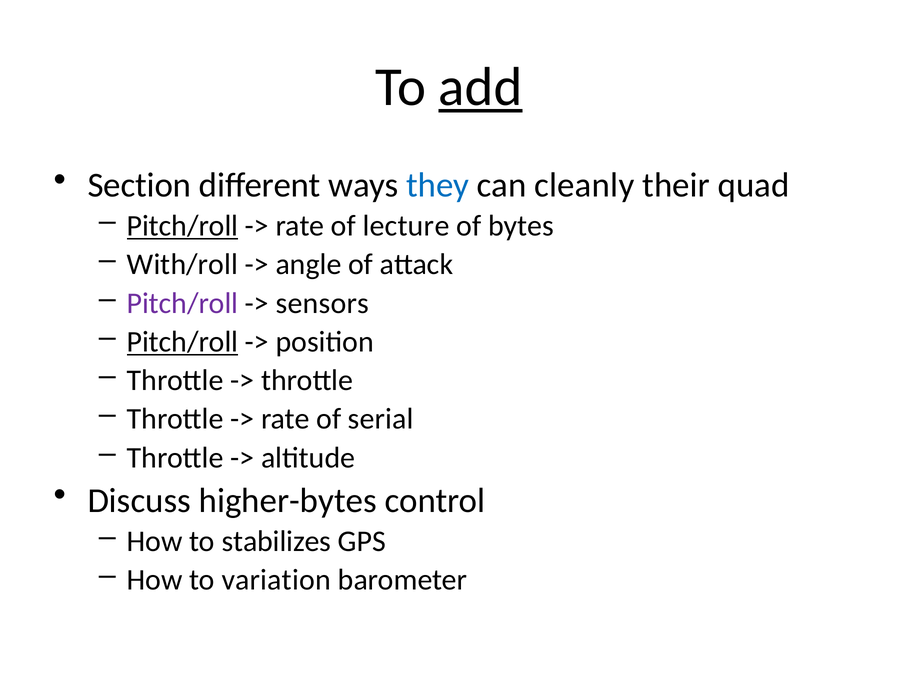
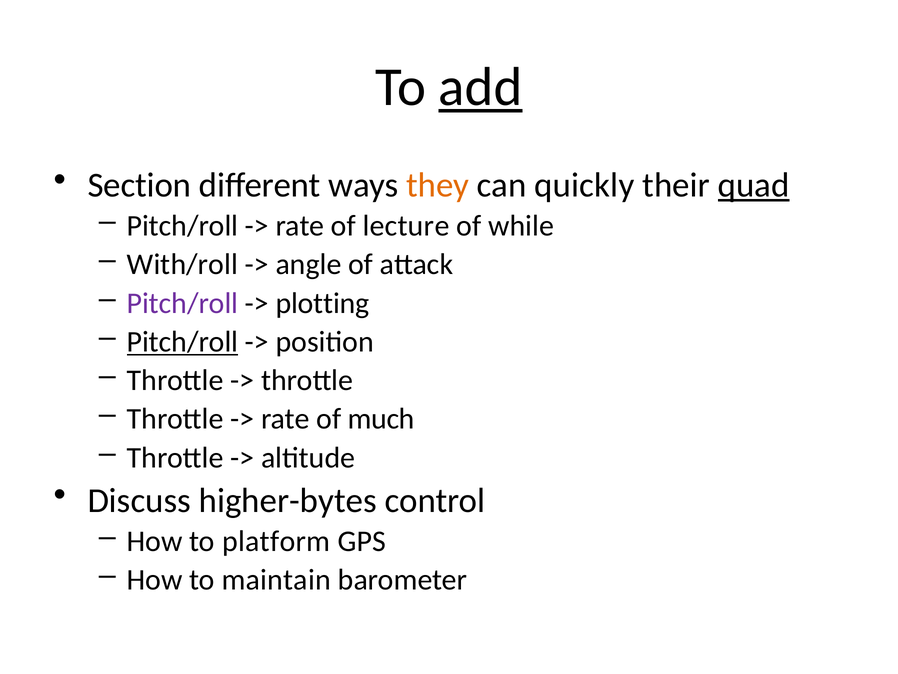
they colour: blue -> orange (438, 185)
cleanly: cleanly -> quickly (584, 185)
quad underline: none -> present (754, 185)
Pitch/roll underline: present -> none (183, 226)
bytes: bytes -> while (521, 226)
sensors: sensors -> plotting (323, 303)
serial: serial -> much (381, 419)
stabilizes: stabilizes -> platform (276, 541)
variation: variation -> maintain (276, 579)
